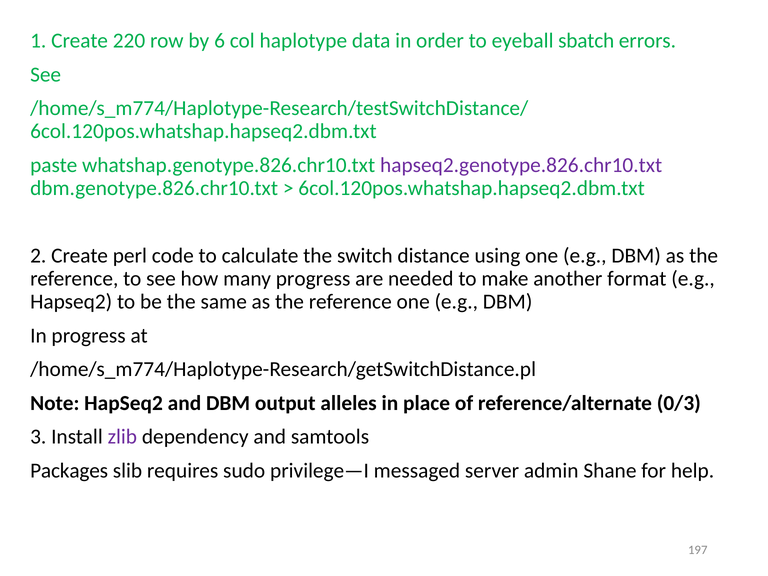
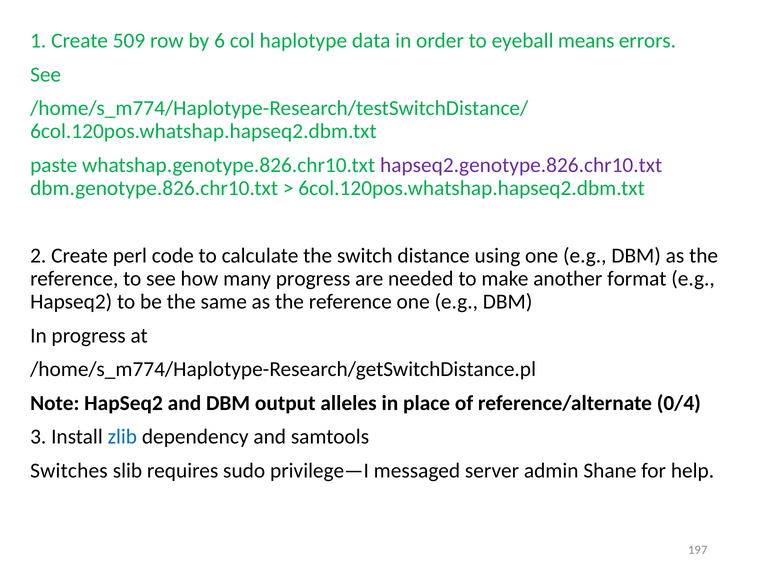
220: 220 -> 509 (129, 41)
sbatch: sbatch -> means (586, 41)
0/3: 0/3 -> 0/4 (679, 403)
zlib colour: purple -> blue (122, 437)
Packages: Packages -> Switches (69, 471)
